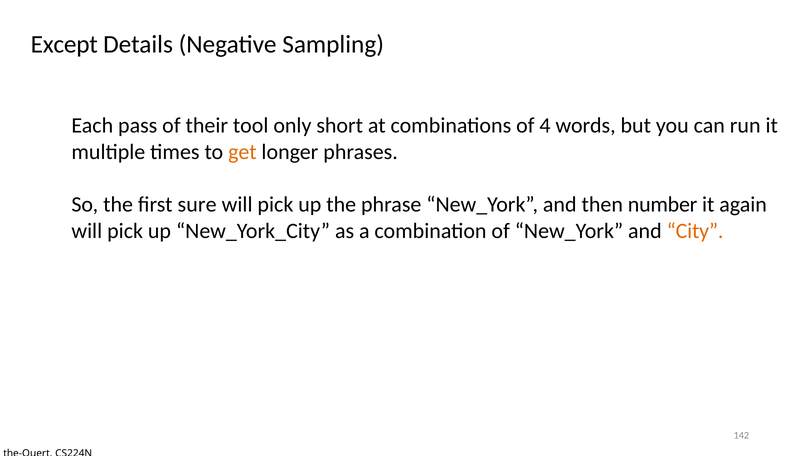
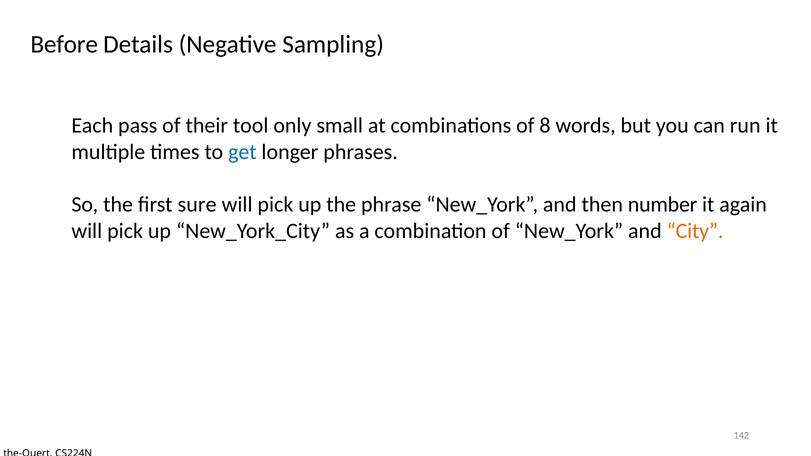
Except: Except -> Before (64, 45)
short: short -> small (340, 126)
4: 4 -> 8 (545, 126)
get colour: orange -> blue (242, 152)
